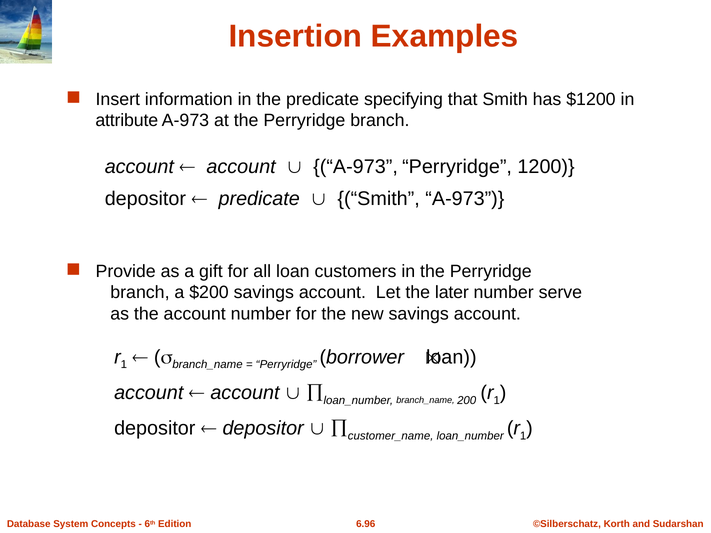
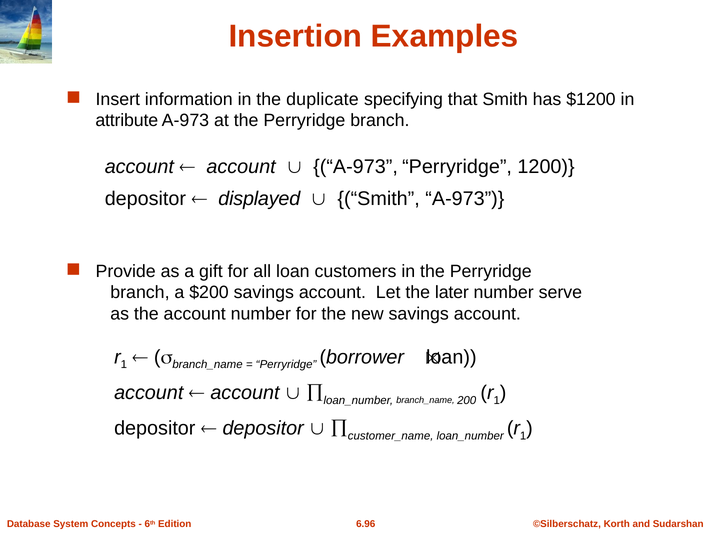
the predicate: predicate -> duplicate (322, 99)
predicate: predicate -> displayed (259, 199)
